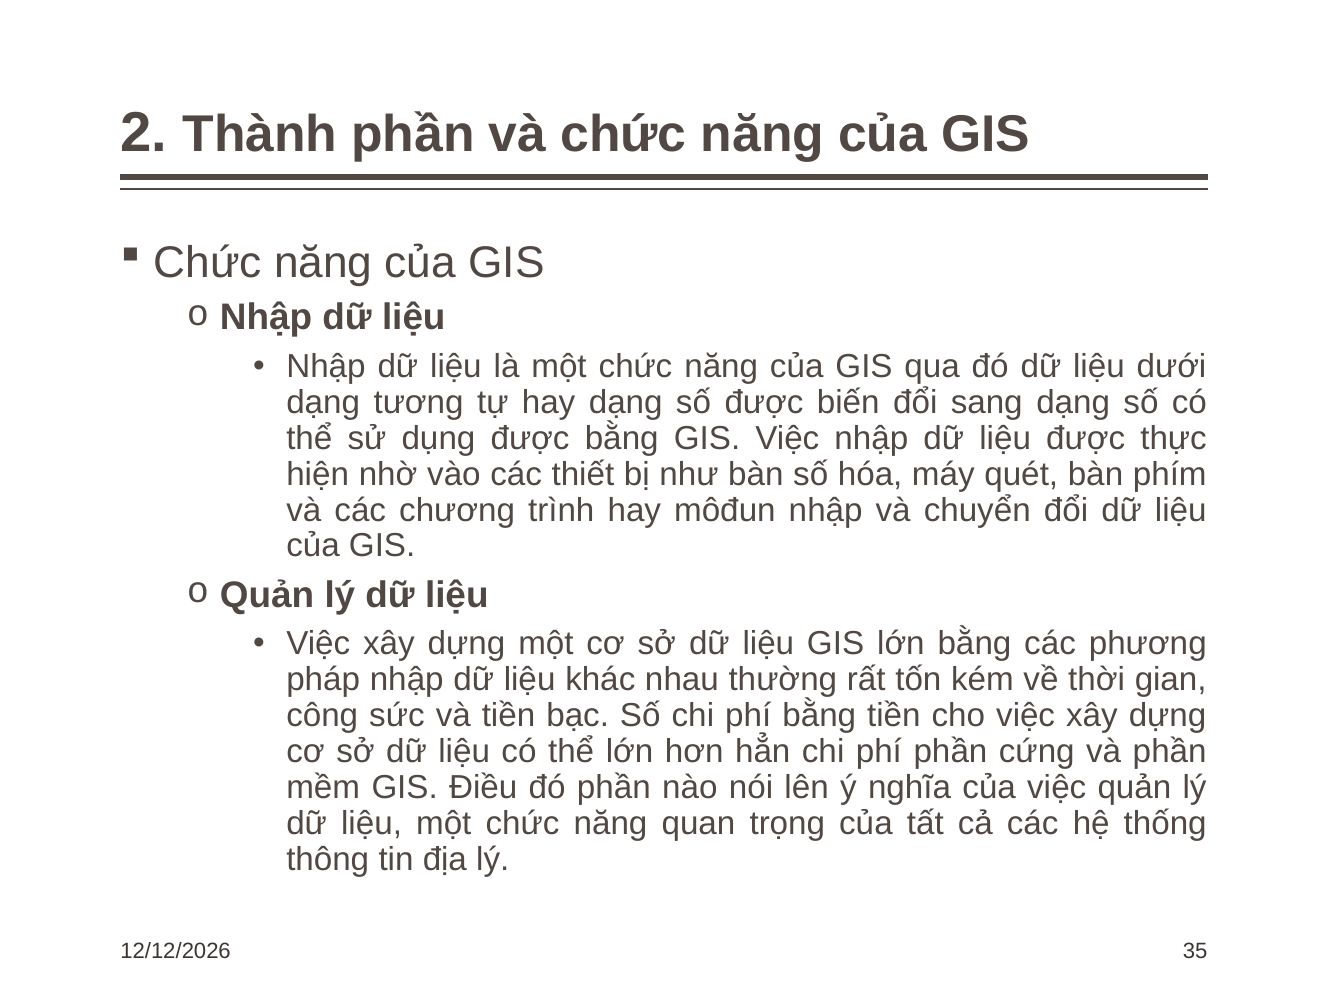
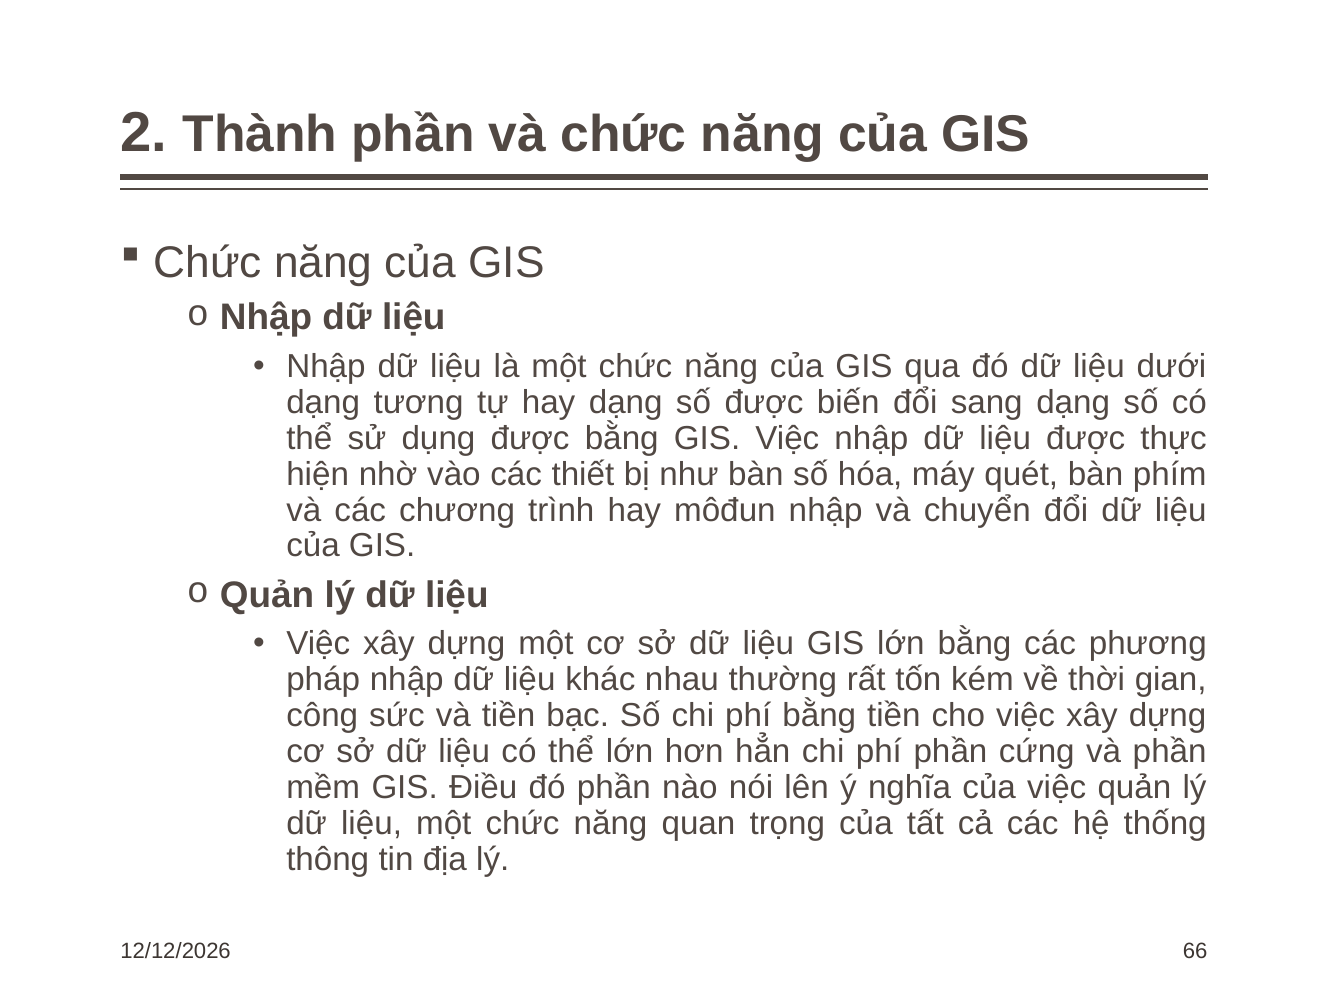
35: 35 -> 66 (1195, 951)
